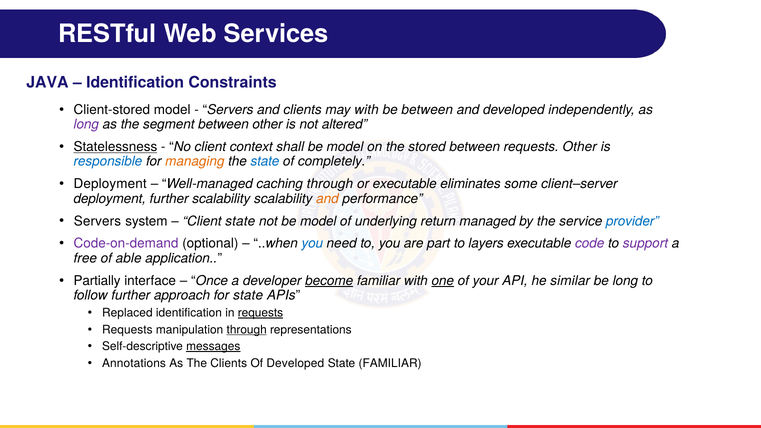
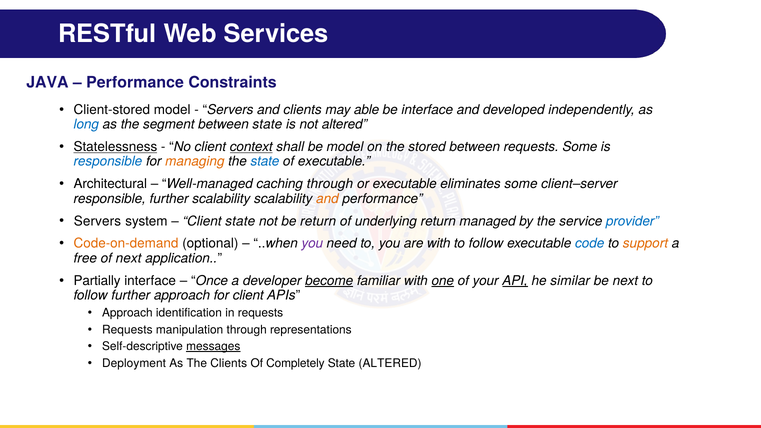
Identification: Identification -> Performance (135, 83)
may with: with -> able (367, 110)
be between: between -> interface (427, 110)
long colour: purple -> blue (86, 124)
between other: other -> state (267, 124)
context underline: none -> present (251, 147)
requests Other: Other -> Some (580, 147)
of completely: completely -> executable (334, 162)
Deployment: Deployment -> Architectural (110, 184)
deployment: deployment -> responsible (110, 199)
not be model: model -> return (318, 221)
Code-on-demand colour: purple -> orange (126, 244)
you colour: blue -> purple (312, 244)
are part: part -> with (439, 244)
layers: layers -> follow (486, 244)
code colour: purple -> blue (590, 244)
support colour: purple -> orange (645, 244)
of able: able -> next (129, 258)
API underline: none -> present (515, 281)
be long: long -> next (625, 281)
for state: state -> client (248, 295)
Replaced: Replaced -> Approach (127, 313)
requests underline: present -> none (260, 313)
through underline: present -> none (247, 330)
Annotations: Annotations -> Deployment (134, 363)
Of Developed: Developed -> Completely (295, 363)
State FAMILIAR: FAMILIAR -> ALTERED (390, 363)
